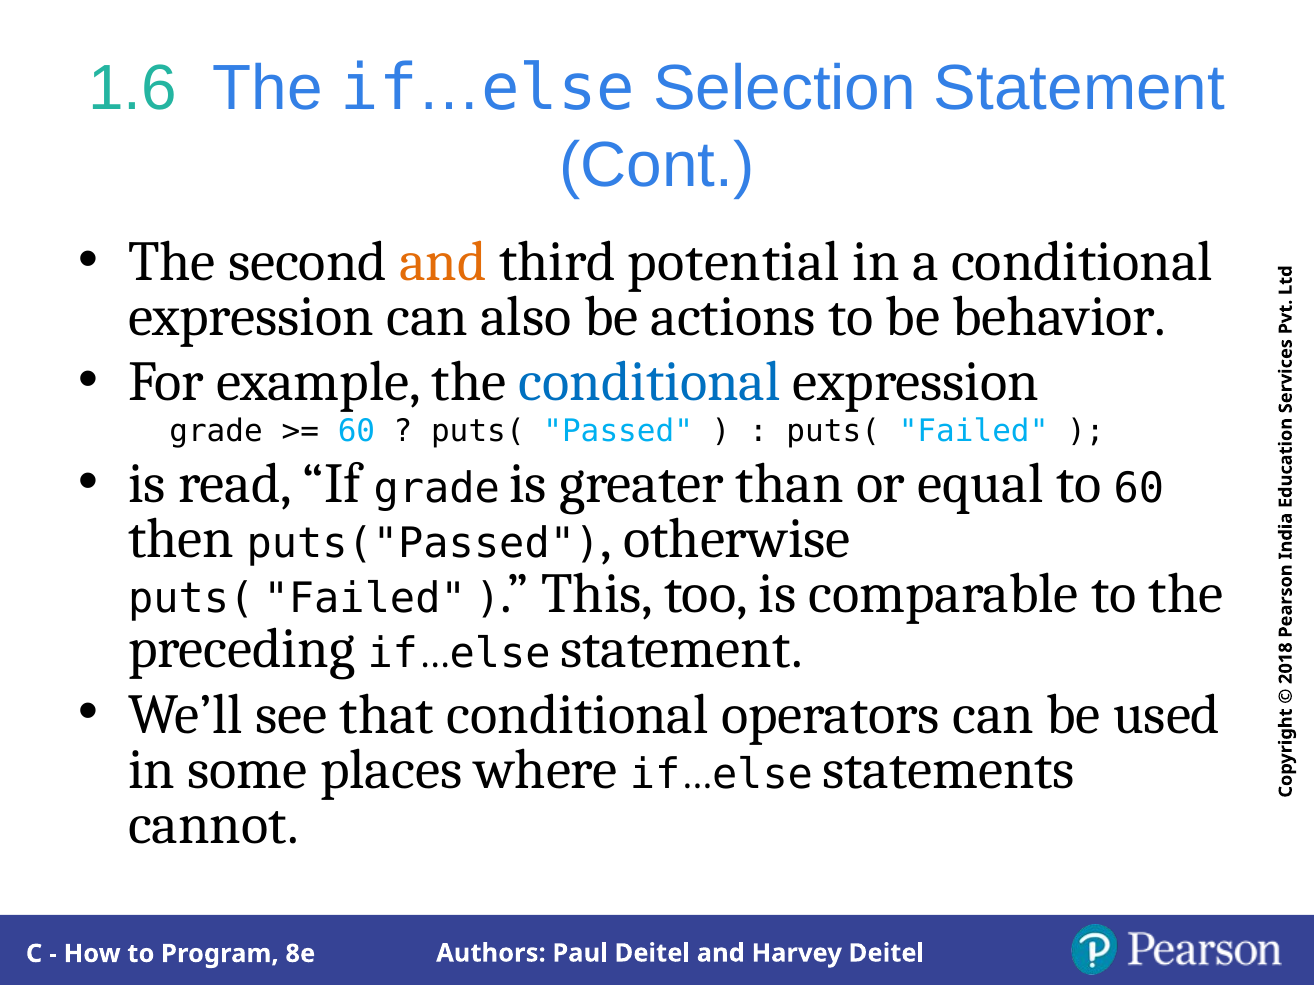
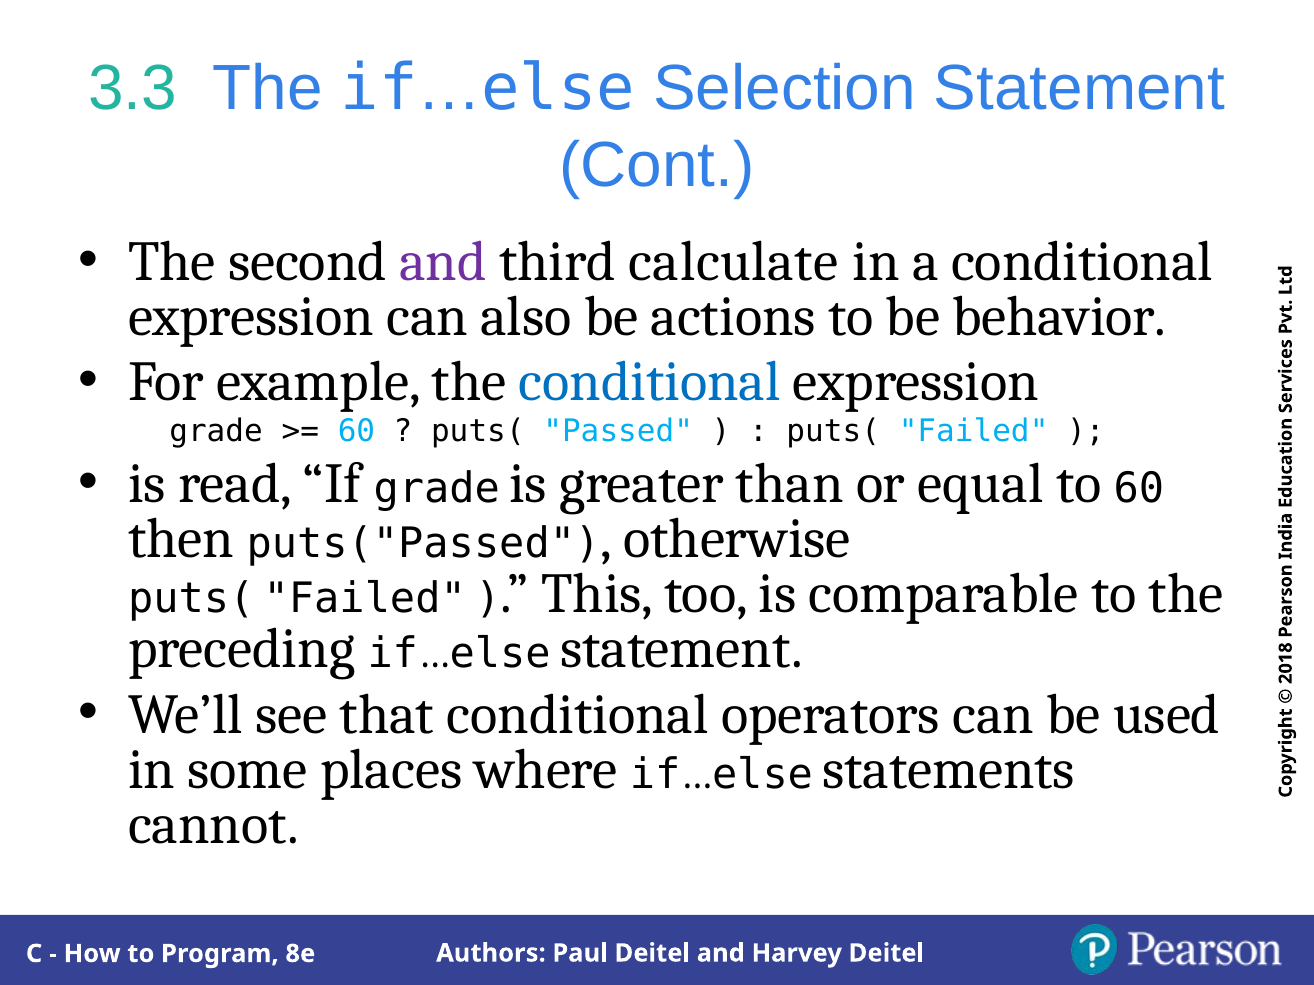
1.6: 1.6 -> 3.3 (133, 89)
and colour: orange -> purple (443, 262)
potential: potential -> calculate (734, 262)
